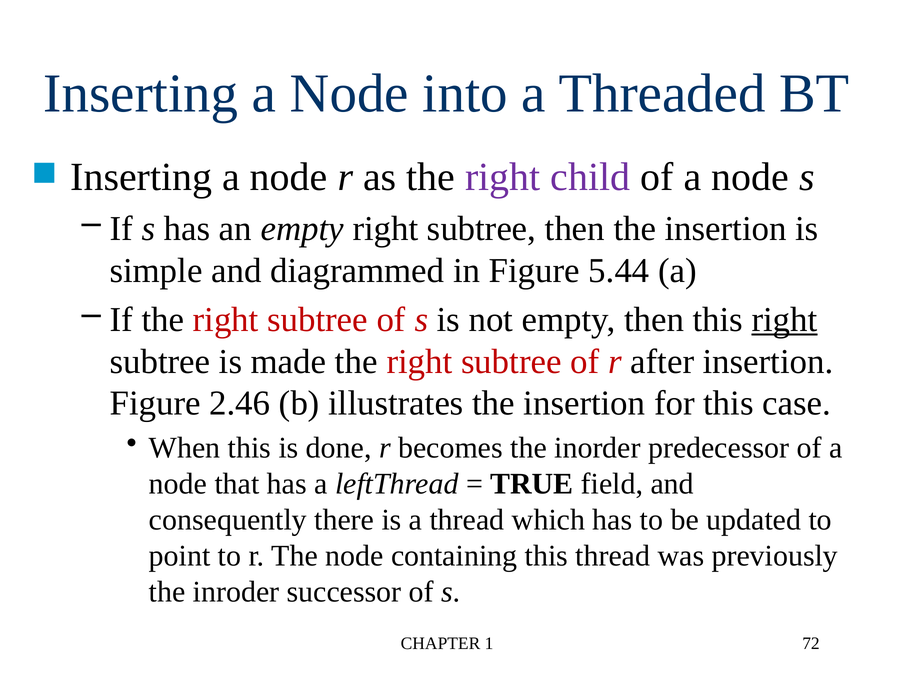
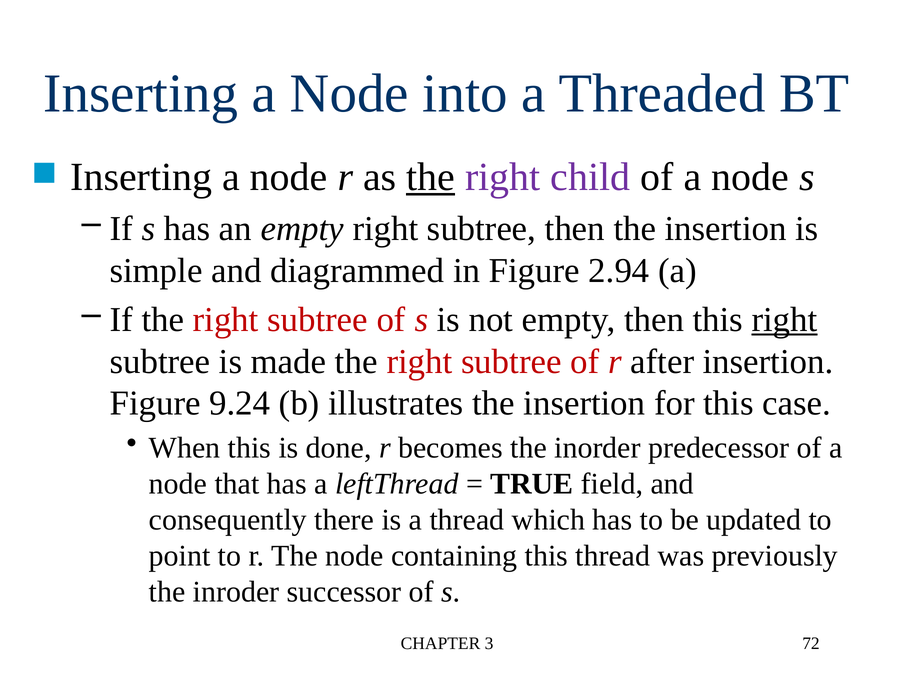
the underline: none -> present (431, 177)
5.44: 5.44 -> 2.94 (619, 270)
2.46: 2.46 -> 9.24 (240, 403)
1: 1 -> 3 (489, 643)
